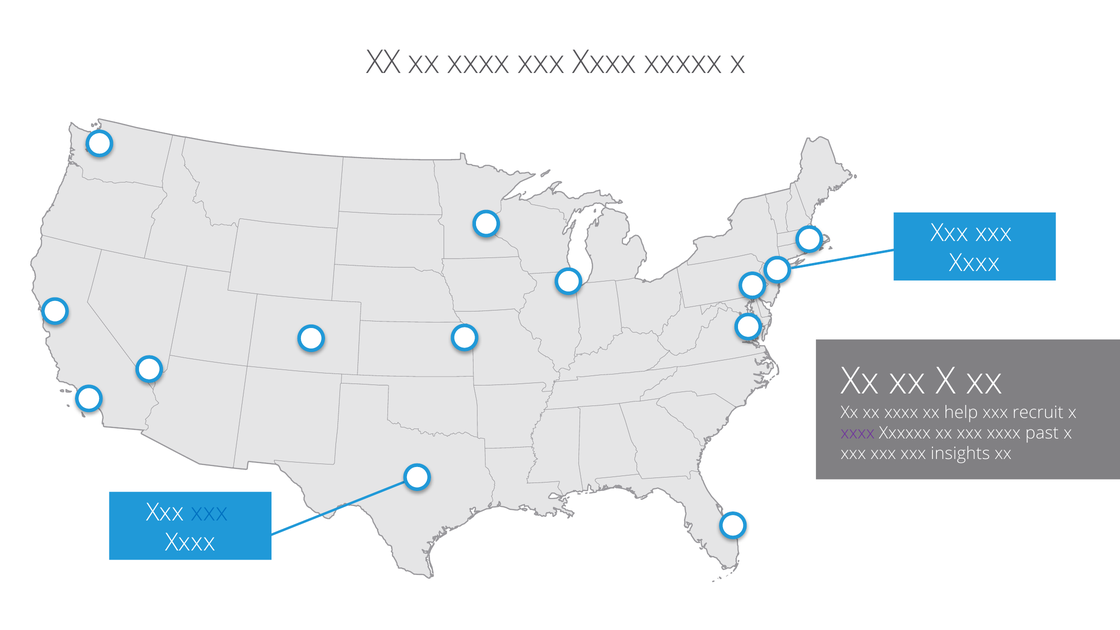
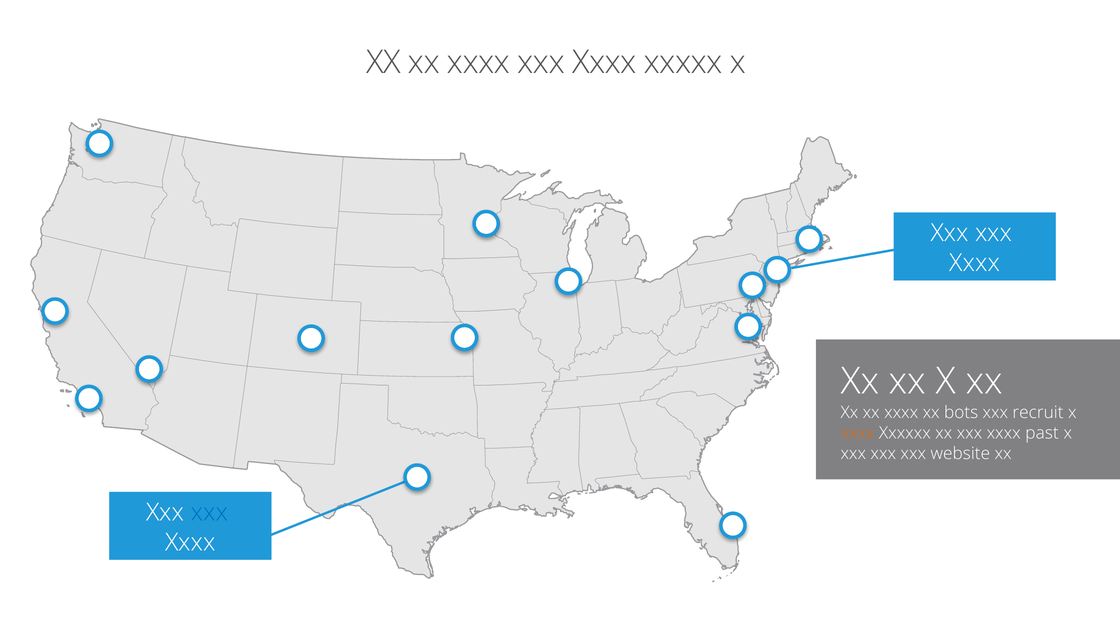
help: help -> bots (961, 412)
xxxx colour: purple -> orange (858, 433)
insights: insights -> website (960, 453)
